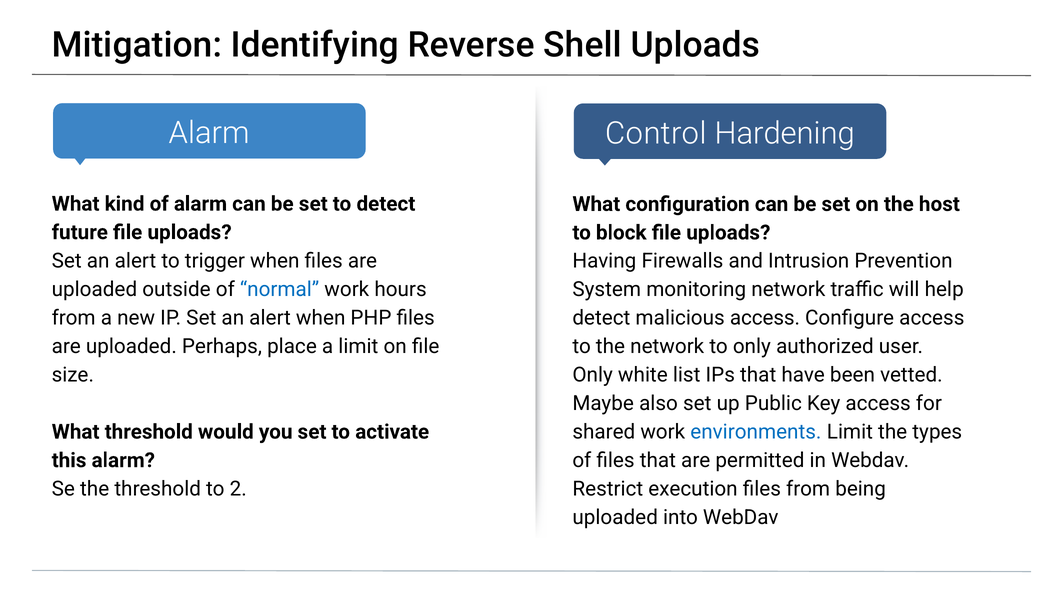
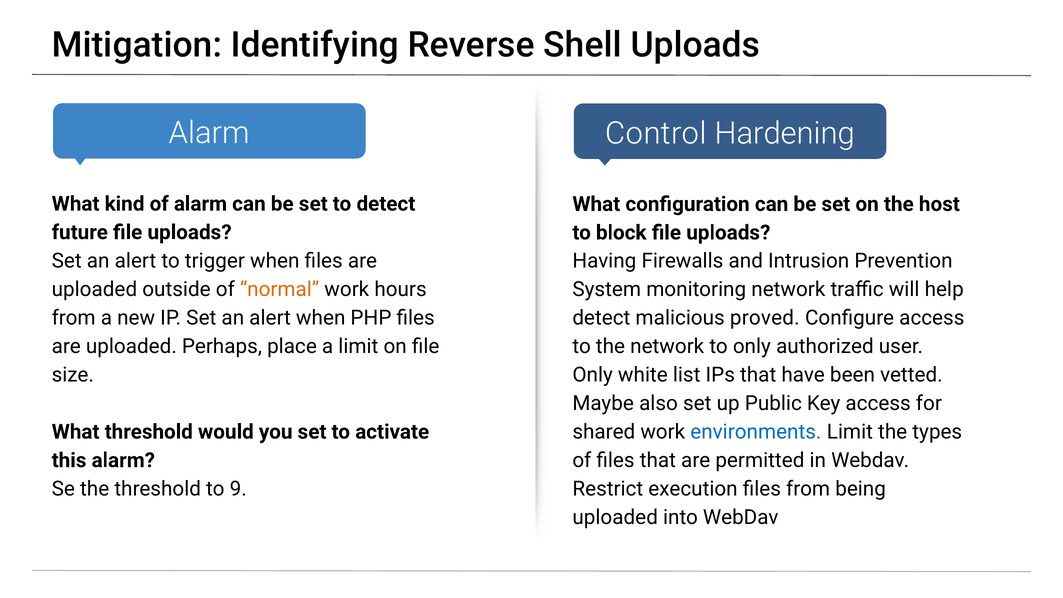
normal colour: blue -> orange (280, 289)
malicious access: access -> proved (765, 318)
2: 2 -> 9 (238, 489)
